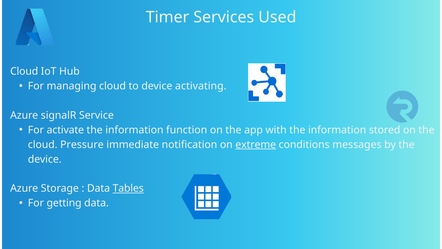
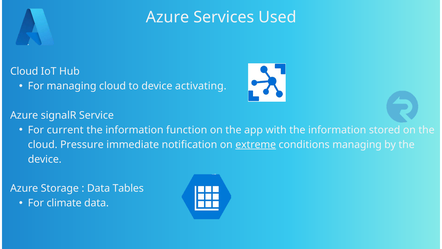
Timer: Timer -> Azure (167, 17)
activate: activate -> current (65, 130)
conditions messages: messages -> managing (357, 144)
Tables underline: present -> none (128, 188)
getting: getting -> climate (64, 203)
